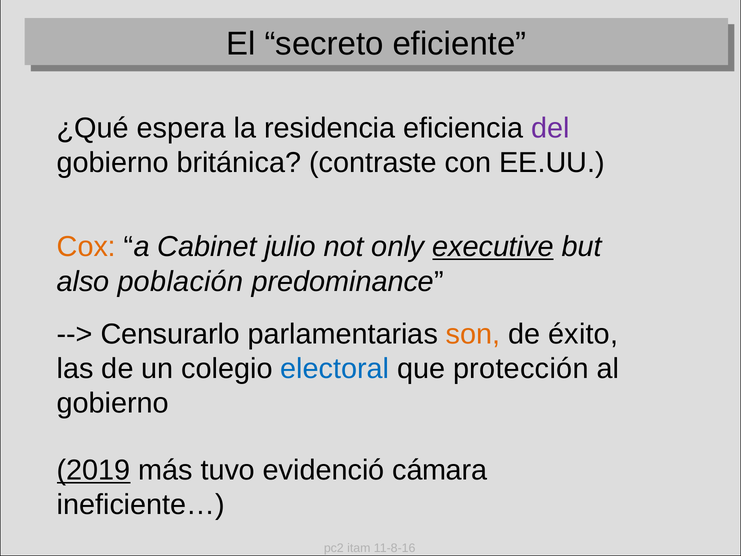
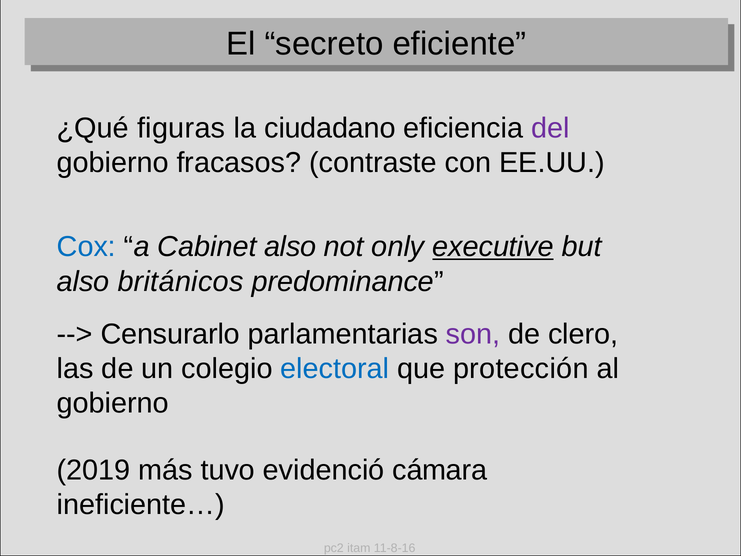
espera: espera -> figuras (181, 128)
residencia: residencia -> ciudadano (330, 128)
británica: británica -> fracasos (239, 163)
Cox colour: orange -> blue (86, 247)
Cabinet julio: julio -> also (290, 247)
población: población -> británicos (180, 281)
son colour: orange -> purple (473, 334)
éxito: éxito -> clero (583, 334)
2019 underline: present -> none (94, 470)
